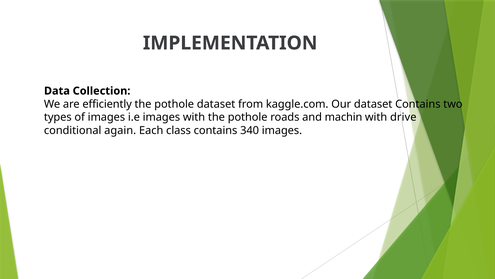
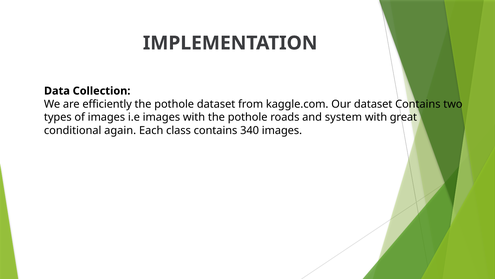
machin: machin -> system (343, 117)
drive: drive -> great (403, 117)
